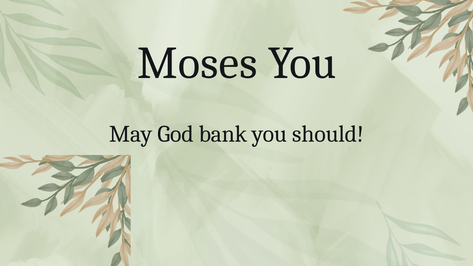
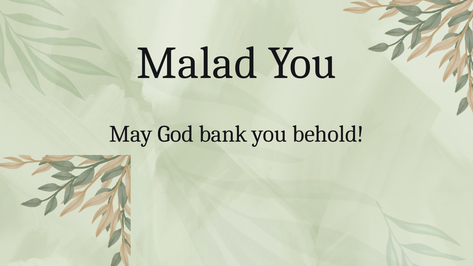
Moses: Moses -> Malad (197, 63)
should: should -> behold (328, 134)
